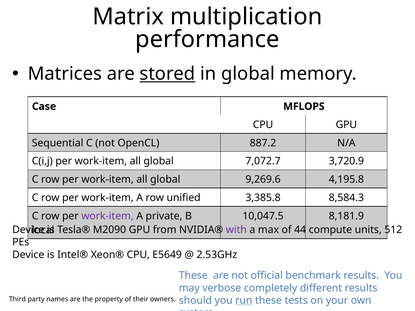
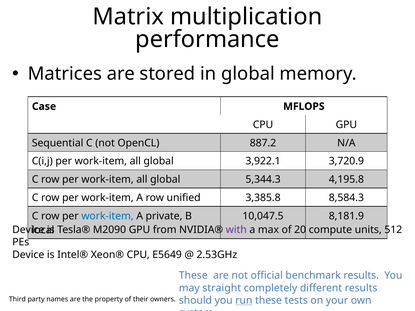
stored underline: present -> none (167, 74)
7,072.7: 7,072.7 -> 3,922.1 (263, 161)
9,269.6: 9,269.6 -> 5,344.3 (263, 180)
work-item colour: purple -> blue (107, 216)
44: 44 -> 20 (300, 230)
verbose: verbose -> straight (222, 288)
